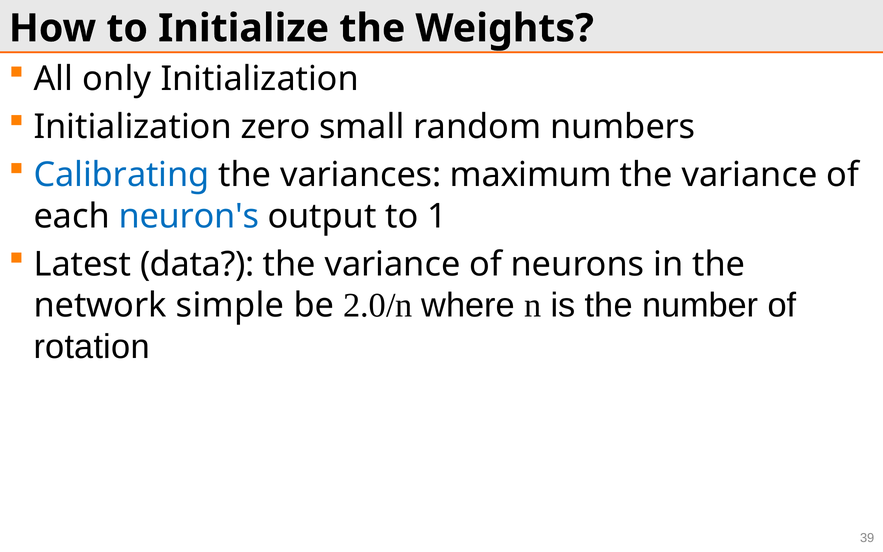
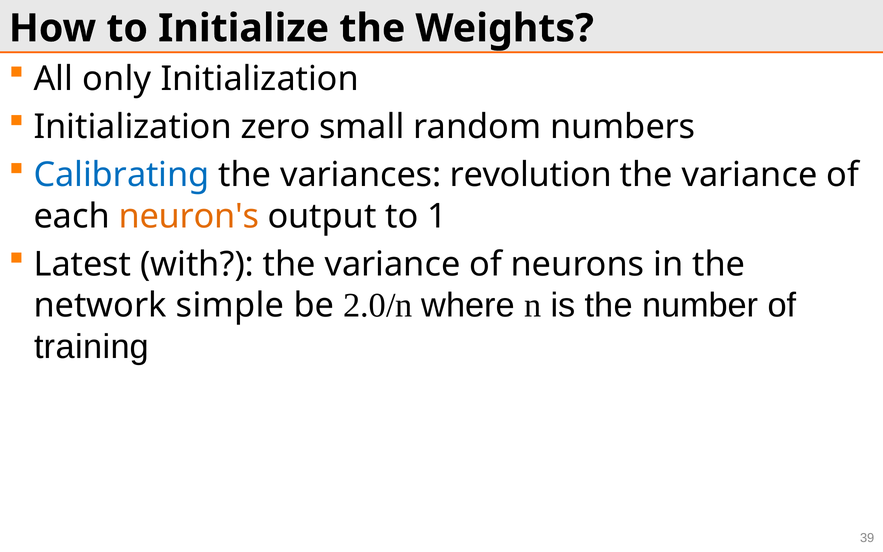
maximum: maximum -> revolution (531, 175)
neuron's colour: blue -> orange (189, 216)
data: data -> with (197, 264)
rotation: rotation -> training (92, 347)
